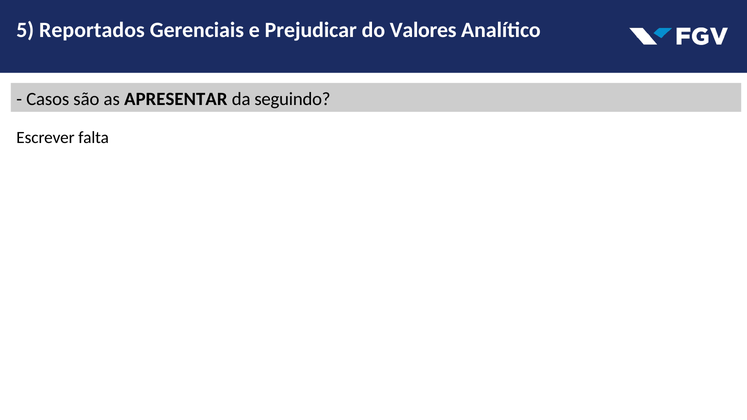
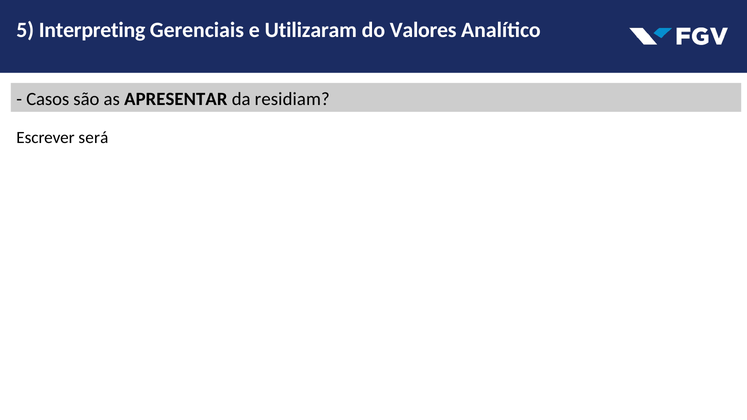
Reportados: Reportados -> Interpreting (92, 30)
Prejudicar: Prejudicar -> Utilizaram (311, 30)
seguindo: seguindo -> residiam (292, 99)
falta: falta -> será (93, 138)
